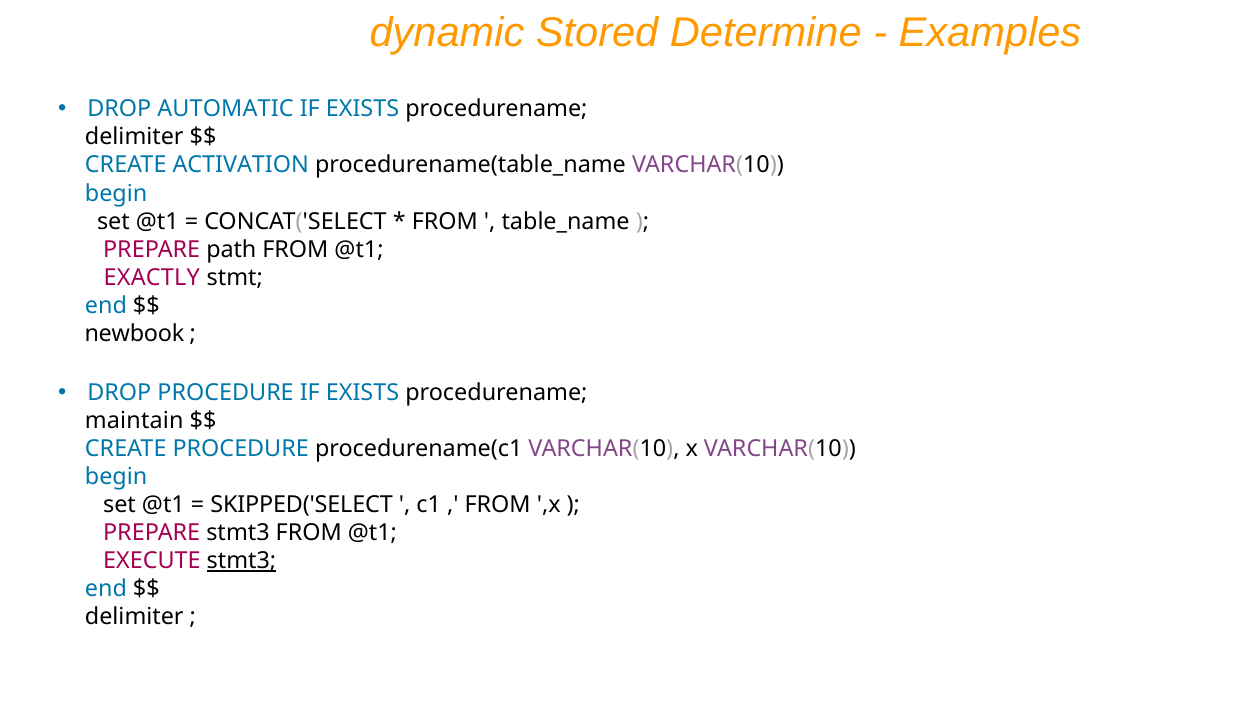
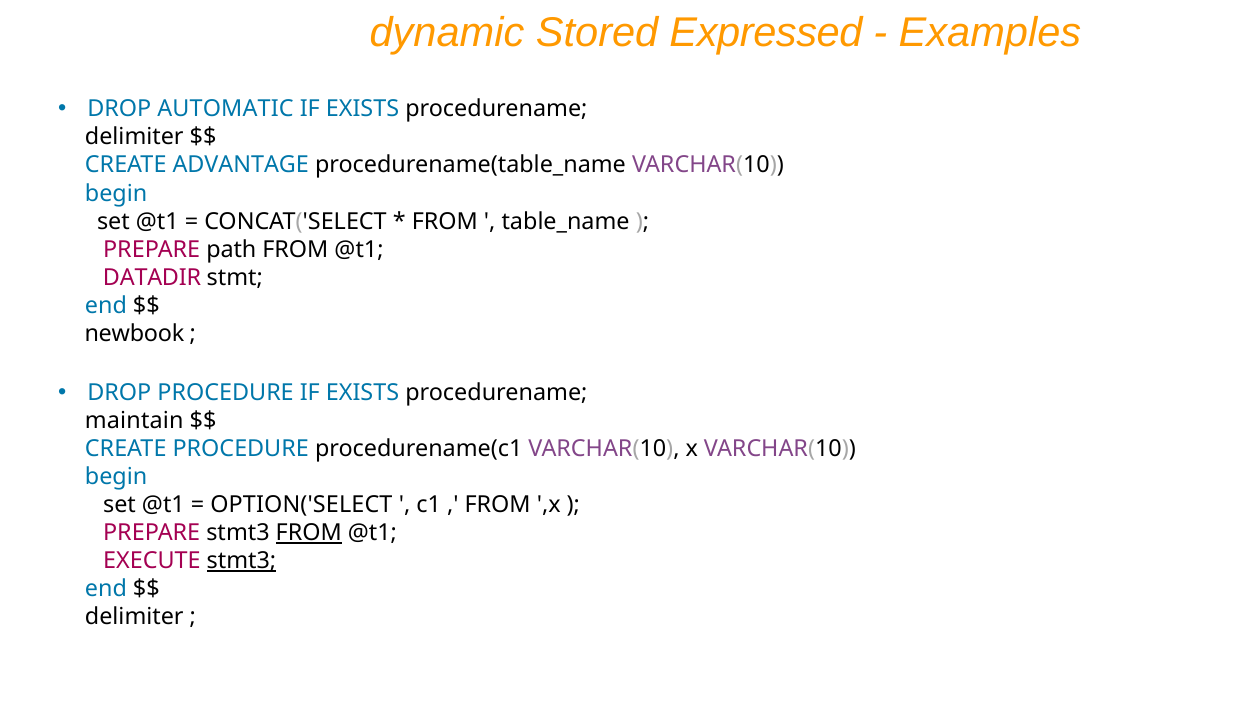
Determine: Determine -> Expressed (766, 32)
ACTIVATION: ACTIVATION -> ADVANTAGE (241, 165)
EXACTLY: EXACTLY -> DATADIR (152, 278)
SKIPPED('SELECT: SKIPPED('SELECT -> OPTION('SELECT (301, 505)
FROM underline: none -> present (309, 533)
